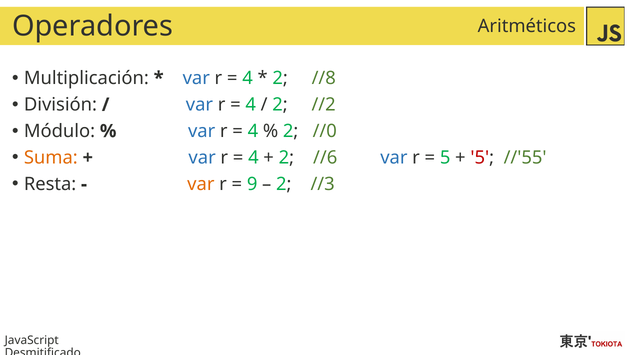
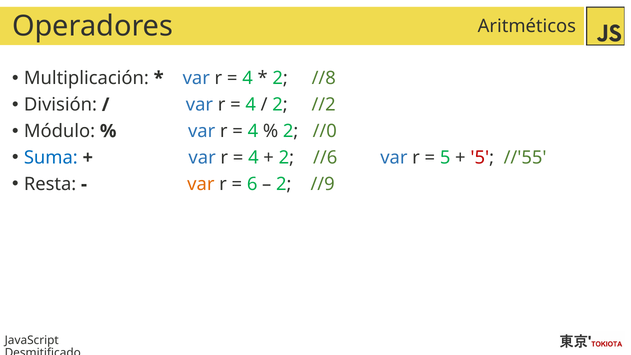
Suma colour: orange -> blue (51, 158)
9: 9 -> 6 (252, 184)
//3: //3 -> //9 (323, 184)
